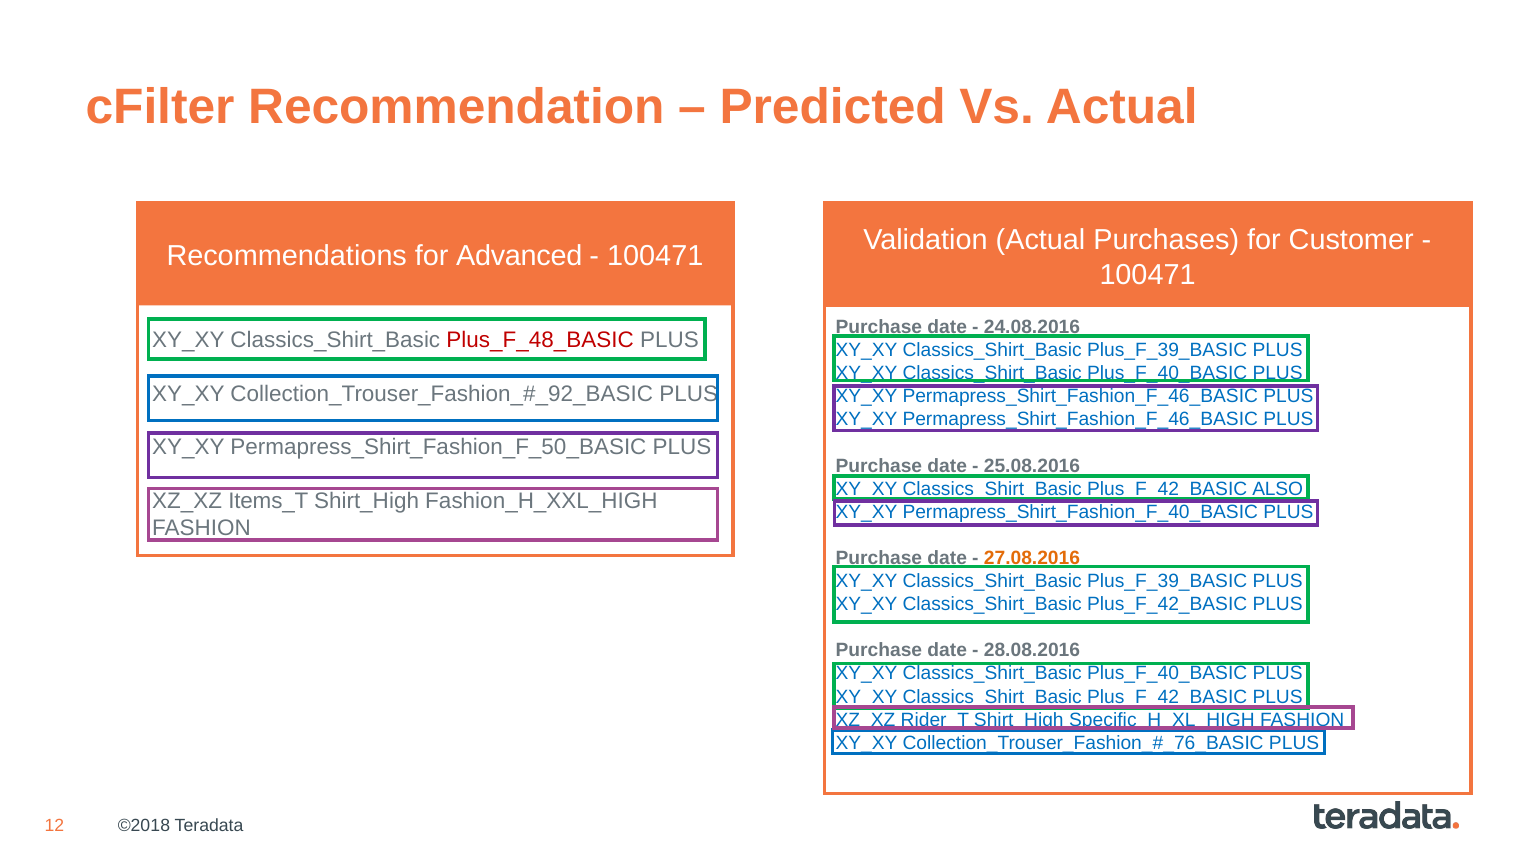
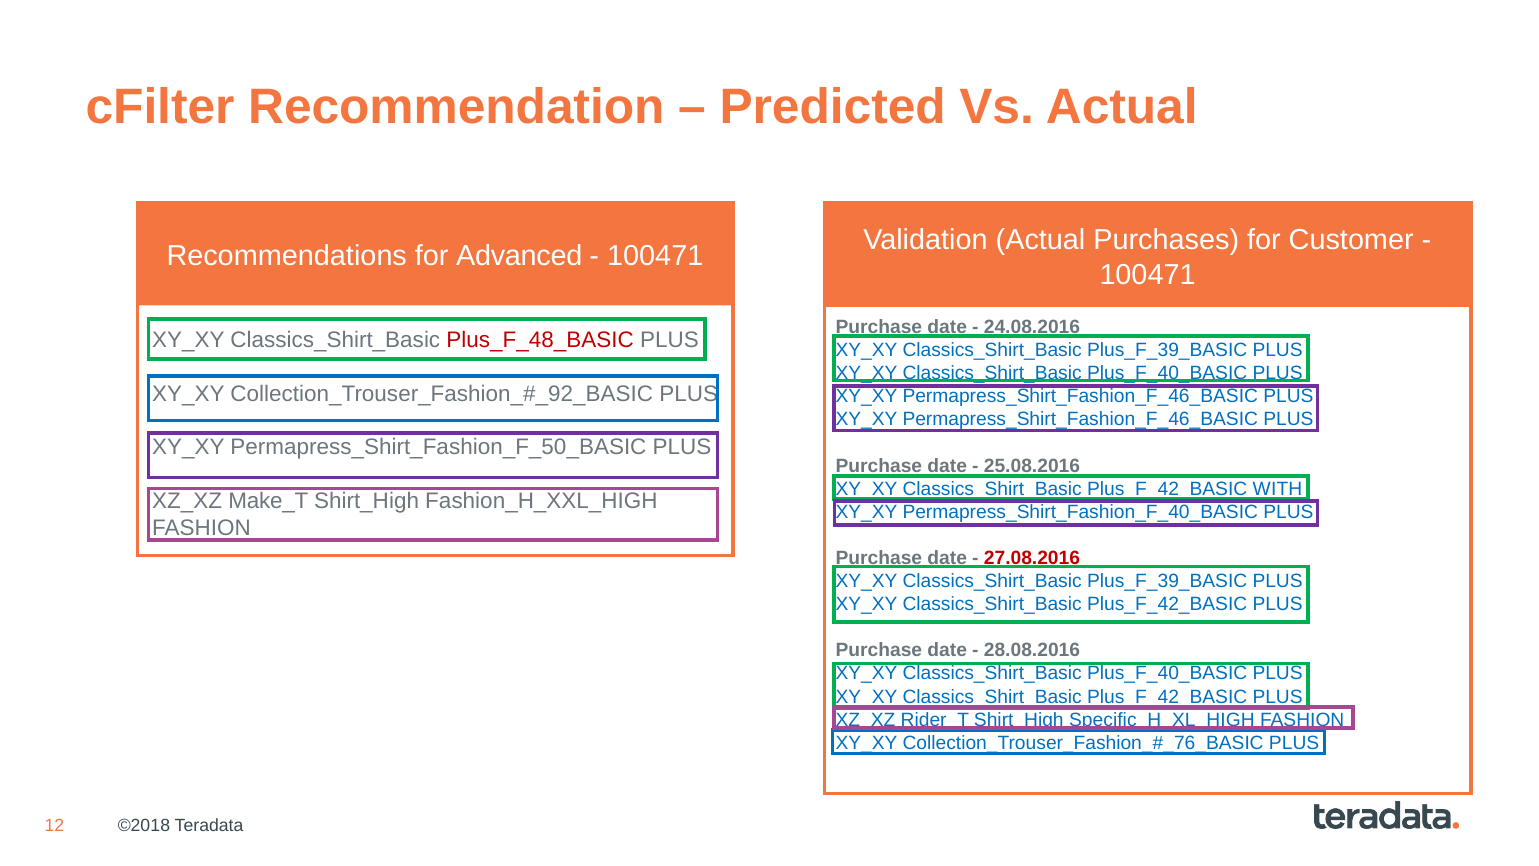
ALSO: ALSO -> WITH (1278, 489)
Items_T: Items_T -> Make_T (268, 501)
27.08.2016 colour: orange -> red (1032, 558)
